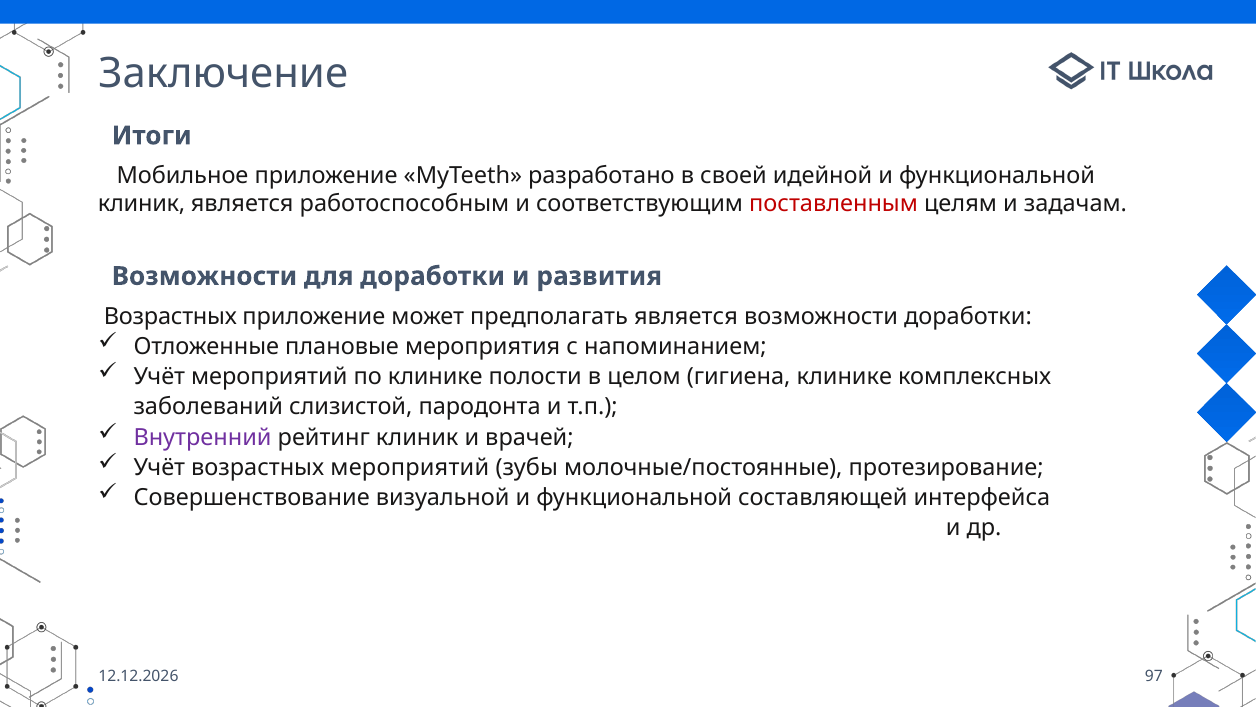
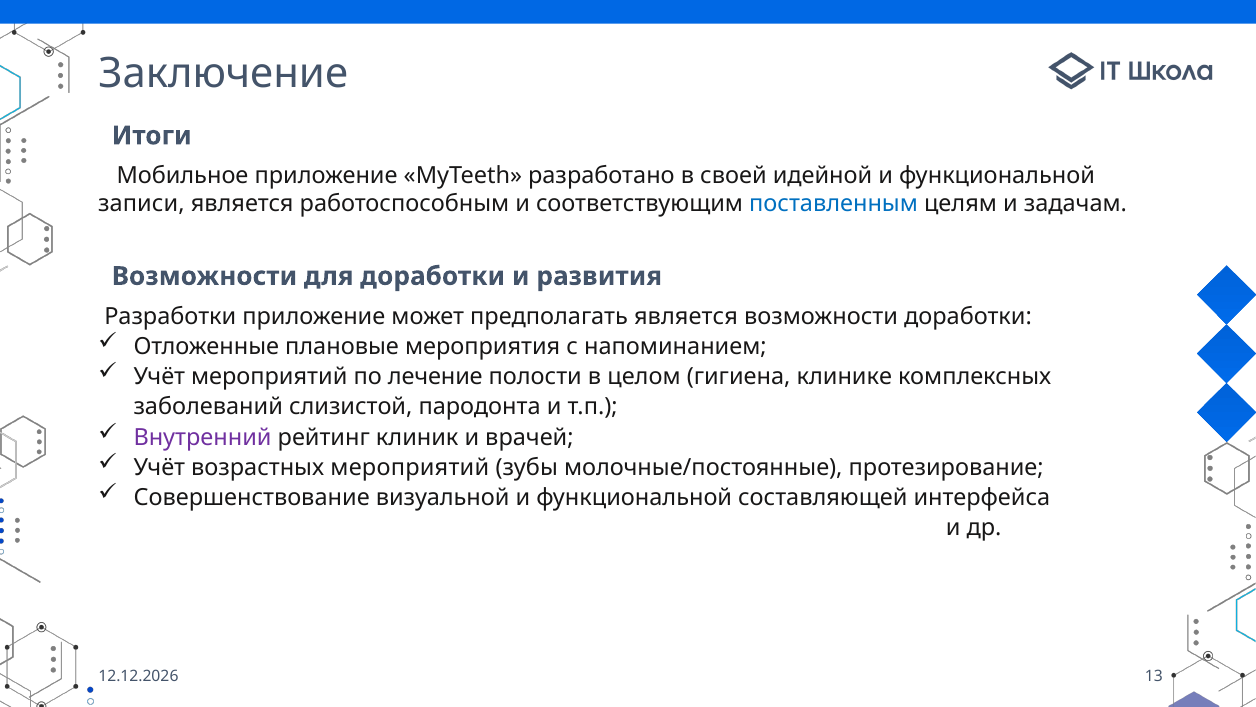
клиник: клиник -> записи (141, 204)
поставленным colour: red -> blue (834, 204)
Возрастных: Возрастных -> Разработки (170, 316)
по клинике: клинике -> лечение (435, 377)
97: 97 -> 13 (1154, 676)
